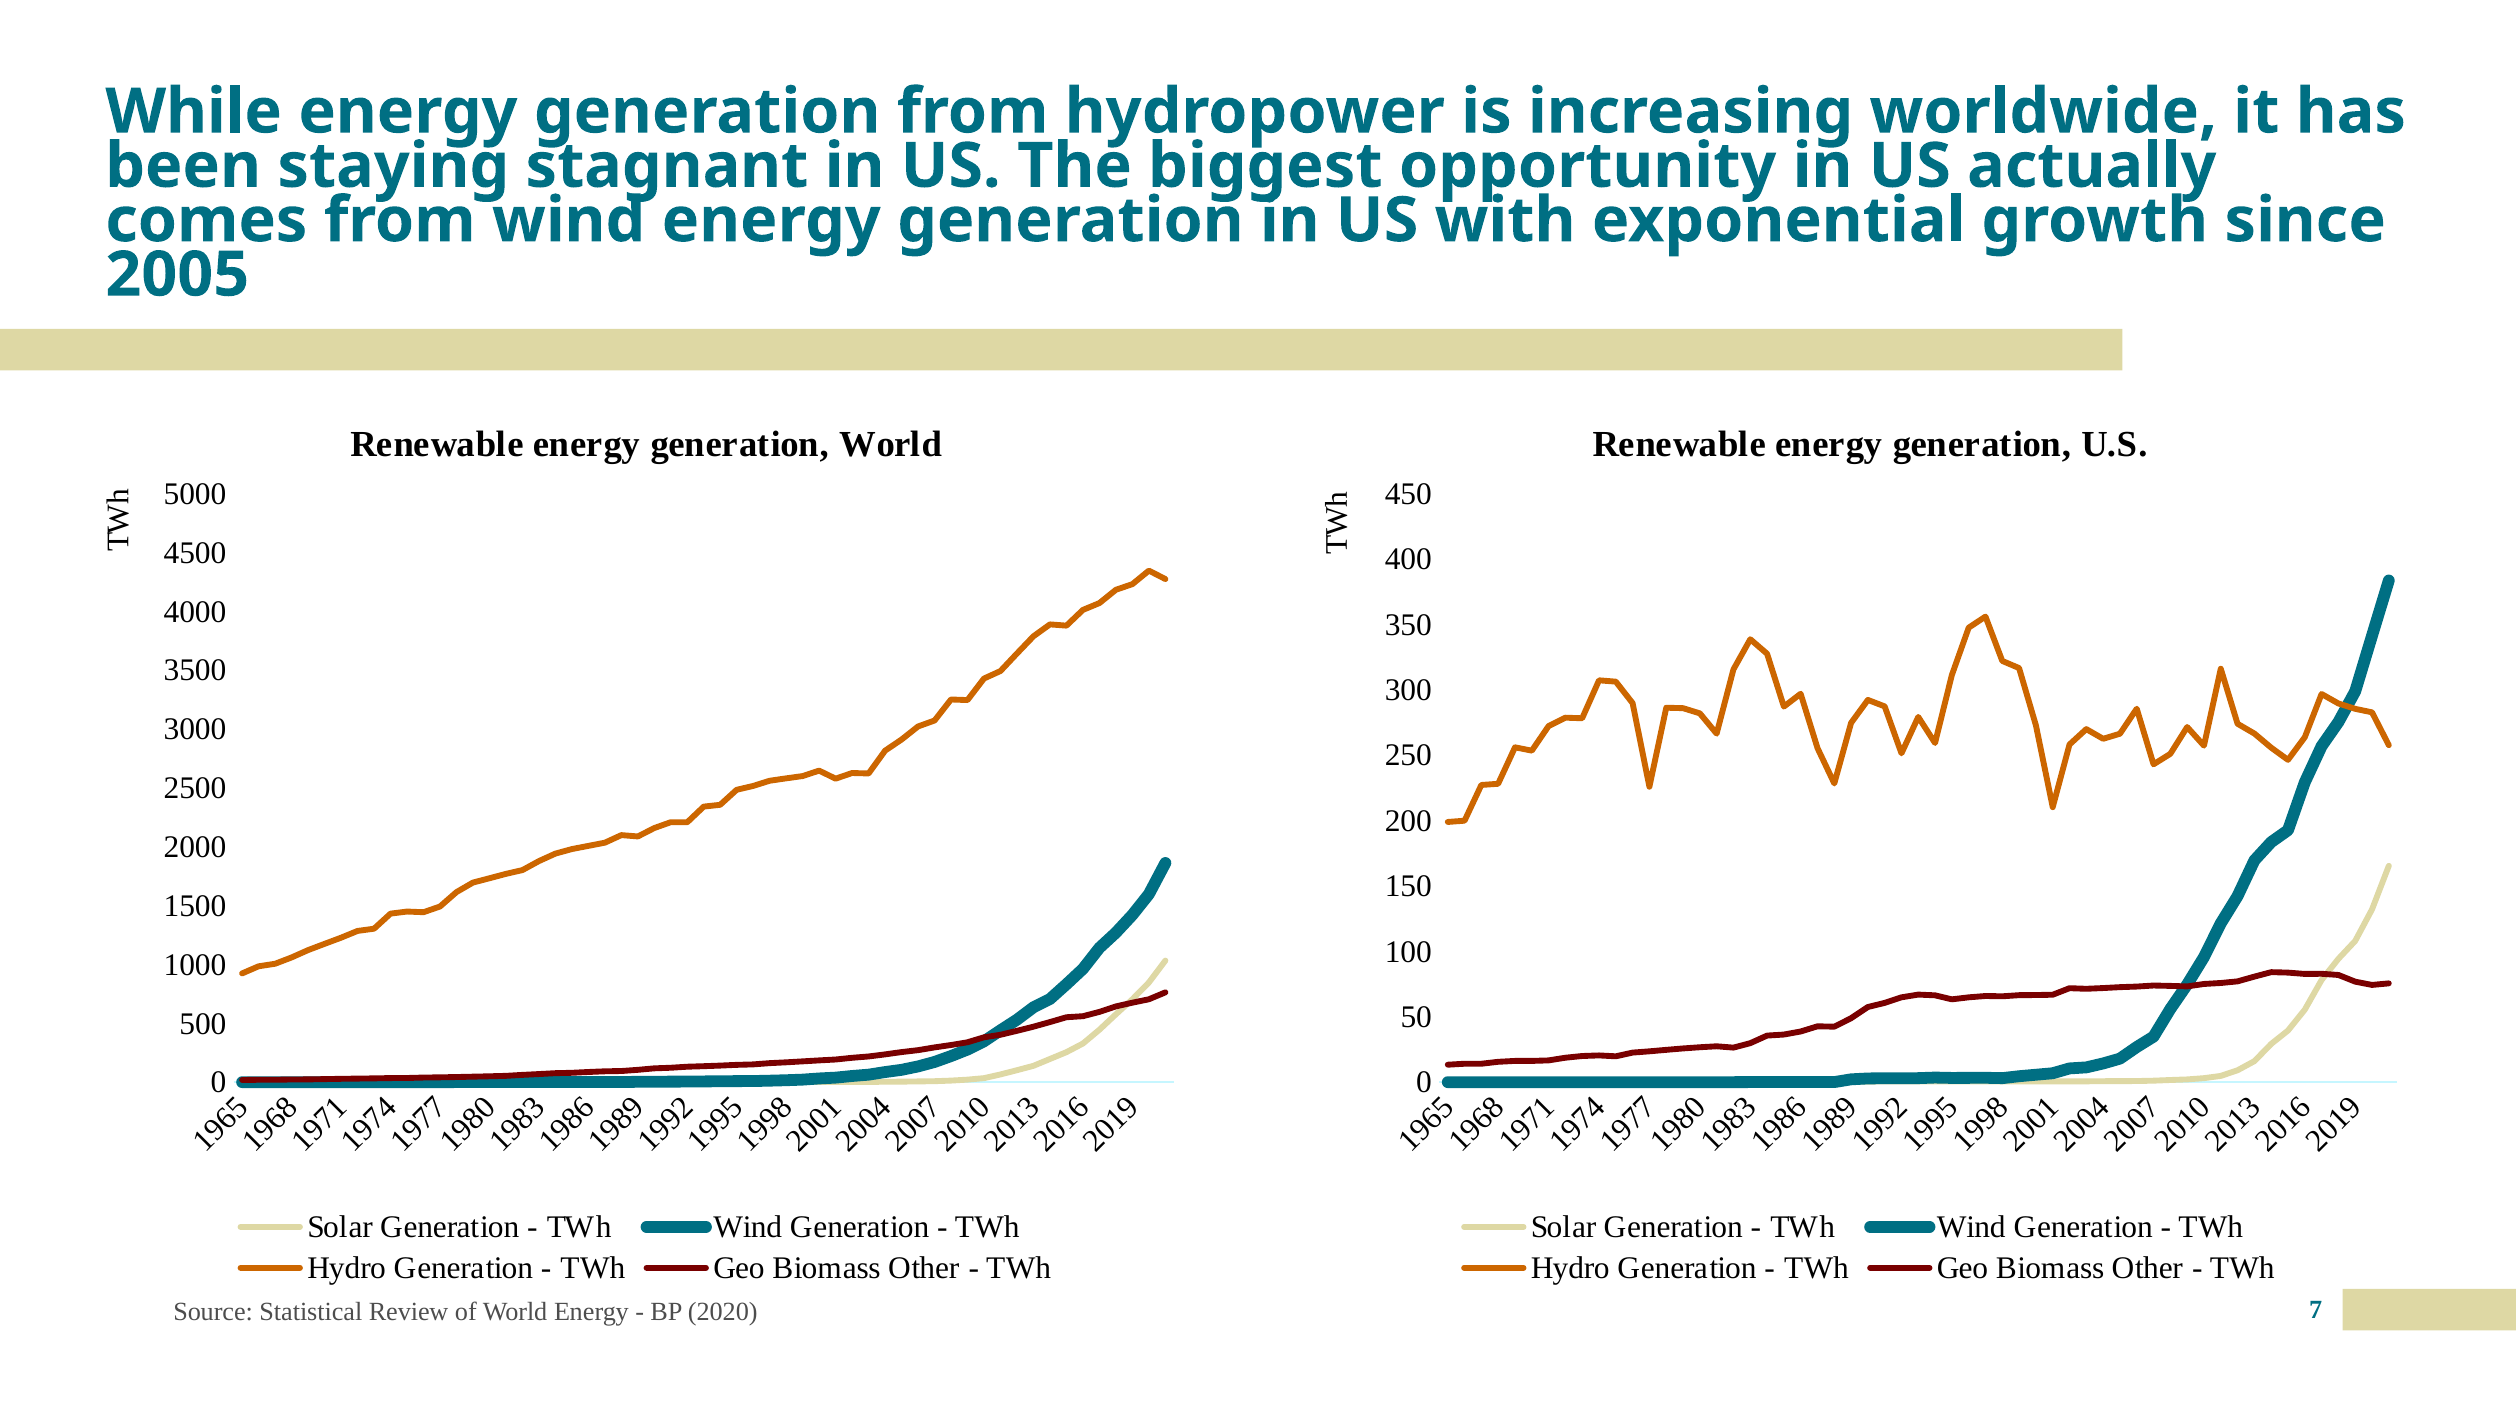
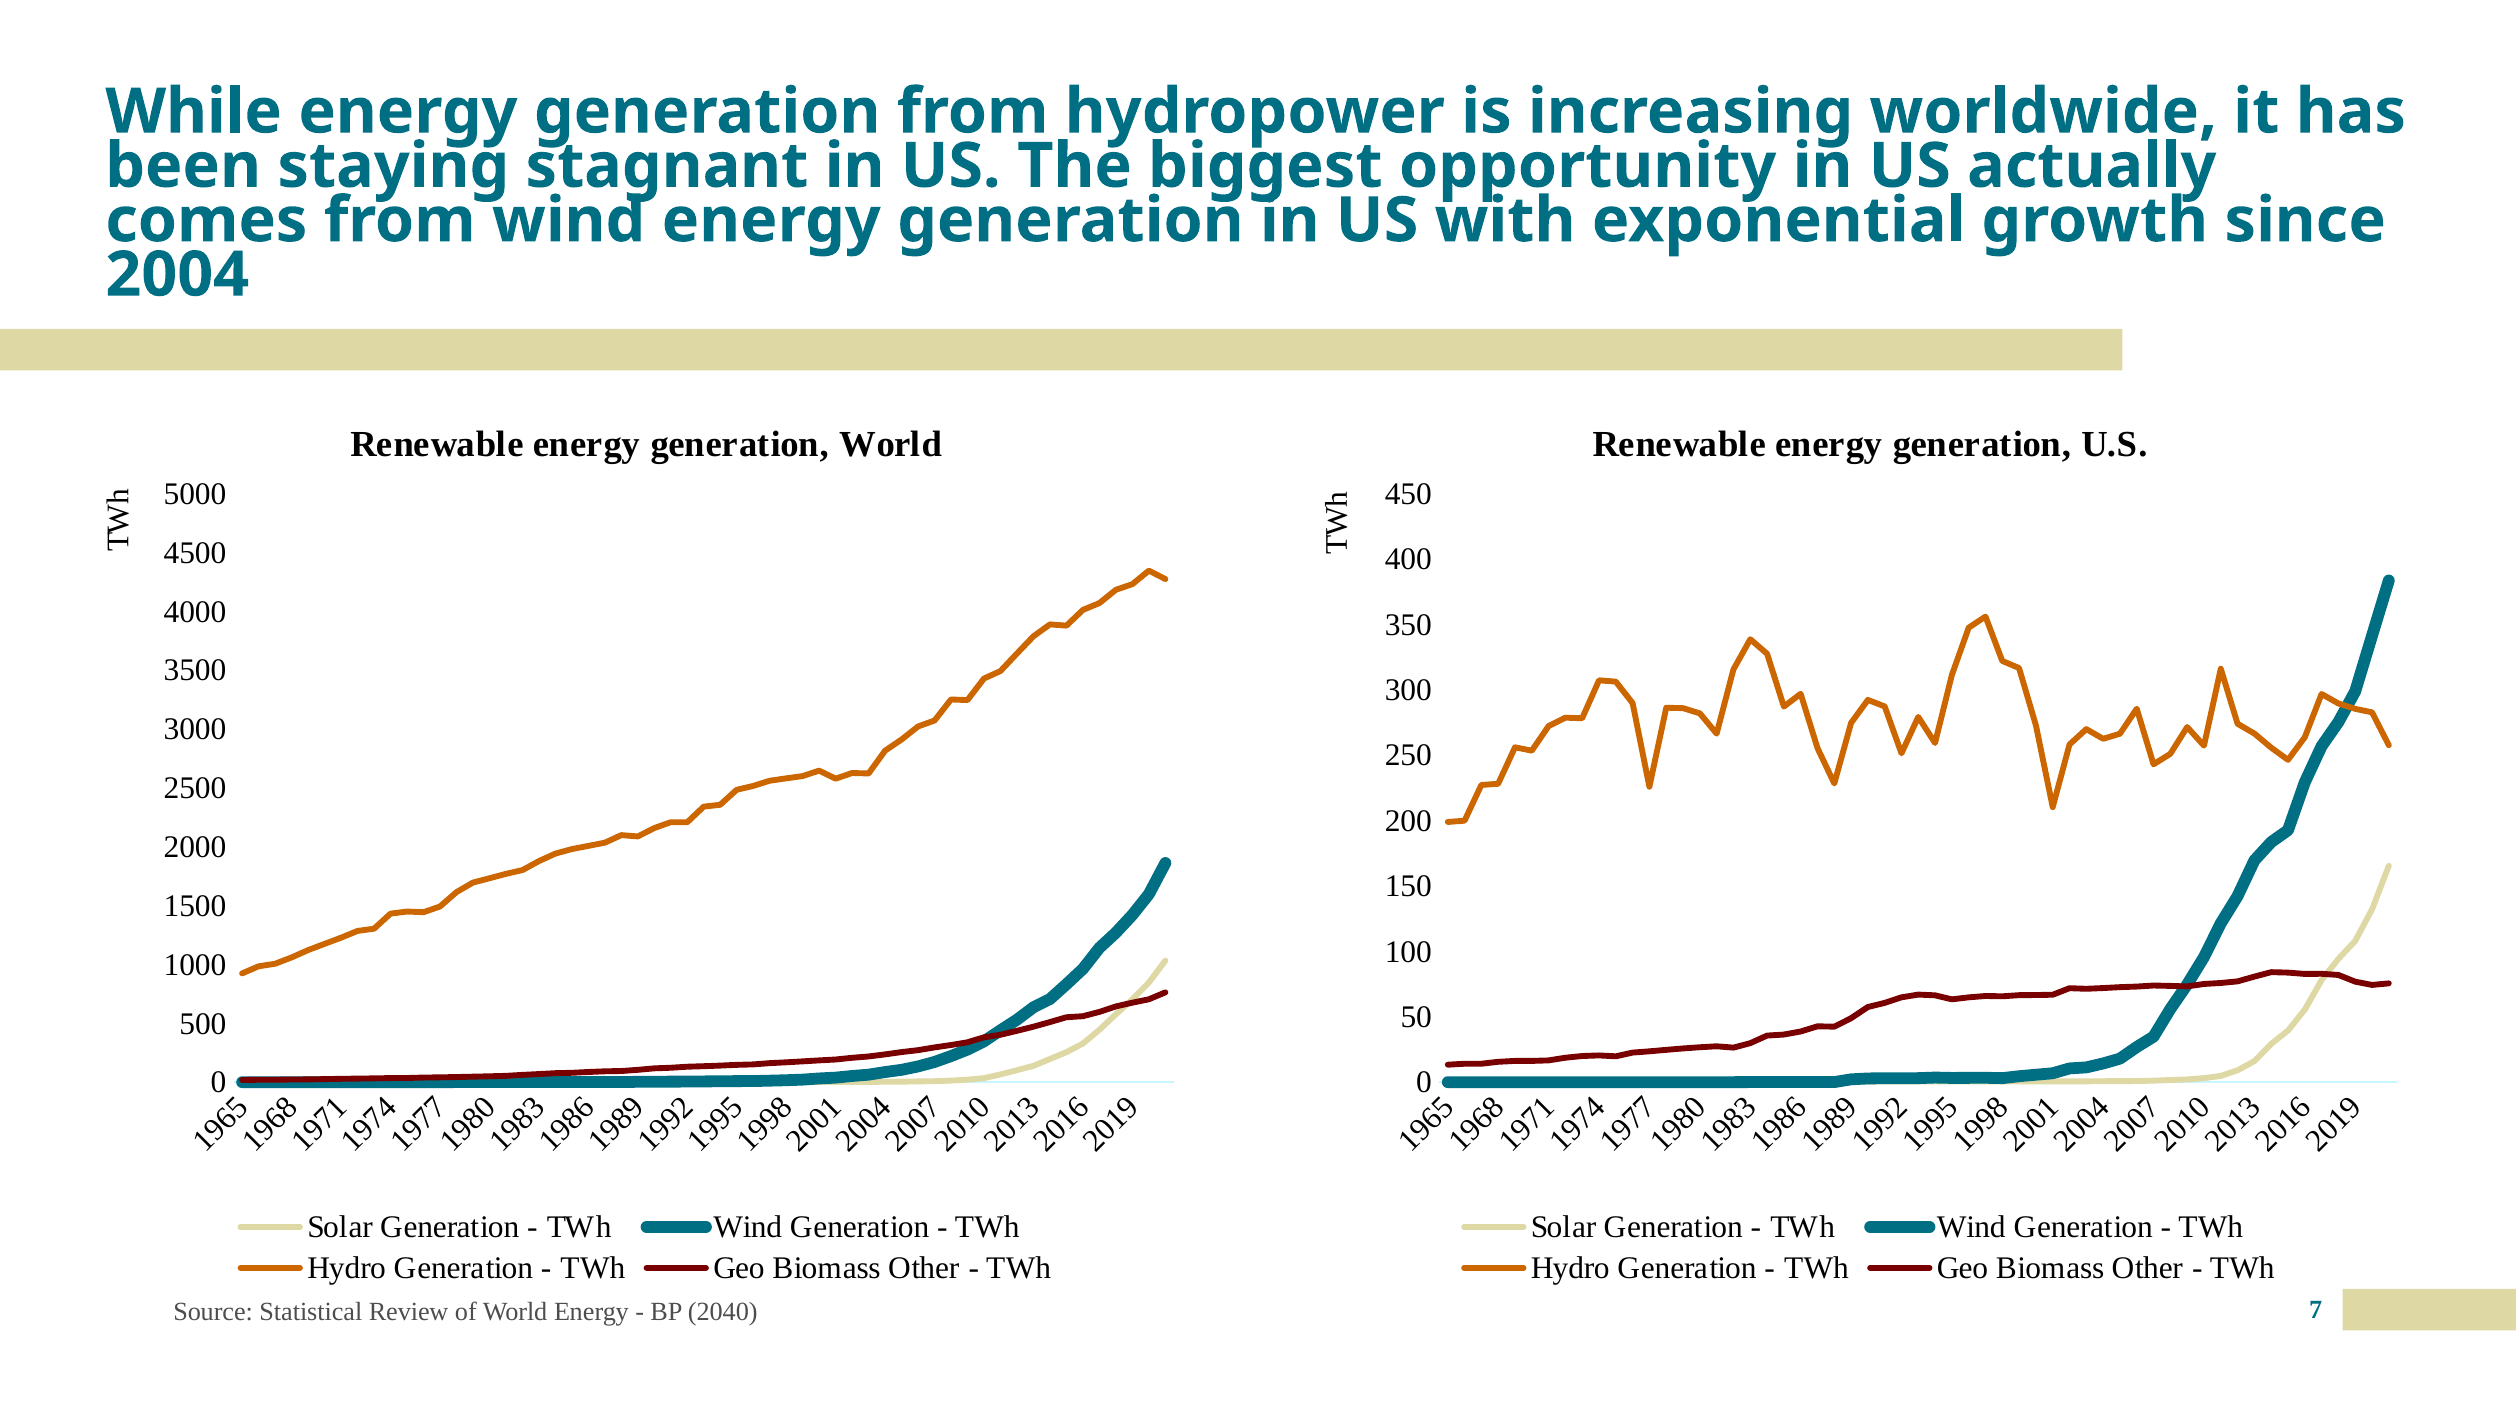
2005: 2005 -> 2004 (177, 275)
2020: 2020 -> 2040 (723, 1312)
